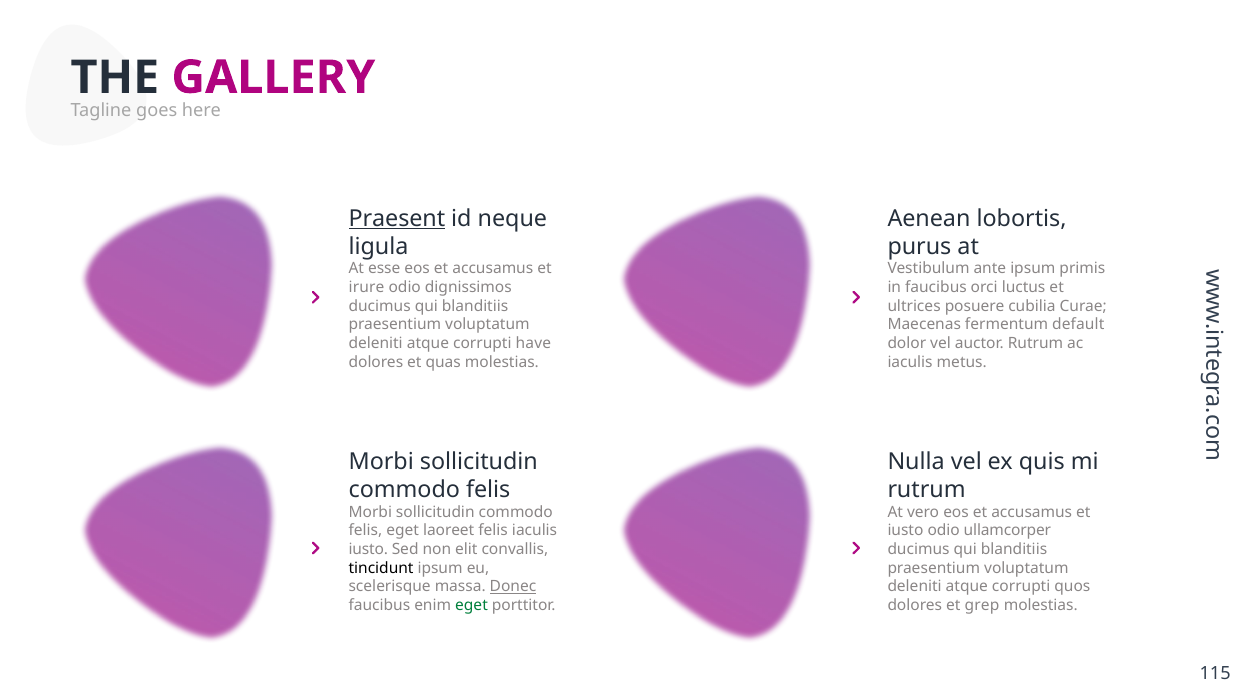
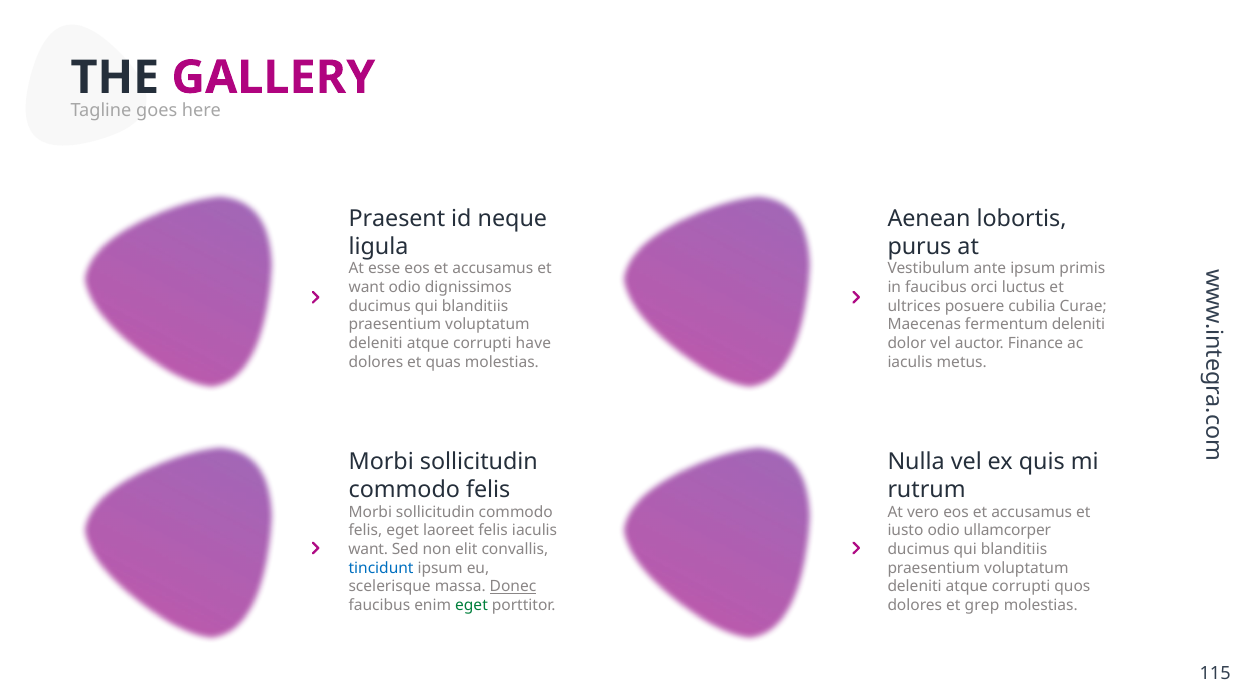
Praesent underline: present -> none (397, 218)
irure: irure -> want (367, 287)
fermentum default: default -> deleniti (1078, 325)
auctor Rutrum: Rutrum -> Finance (1036, 343)
iusto: iusto -> want (368, 549)
tincidunt colour: black -> blue (381, 568)
